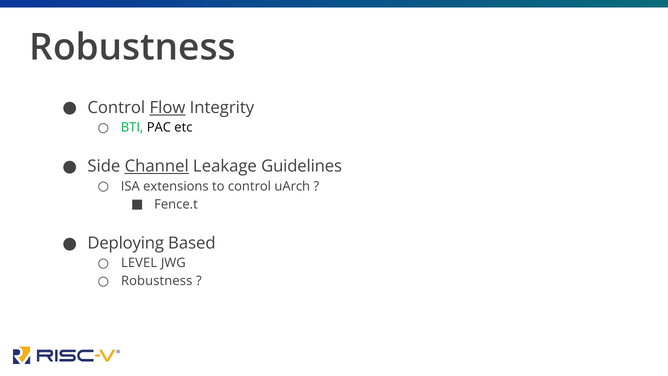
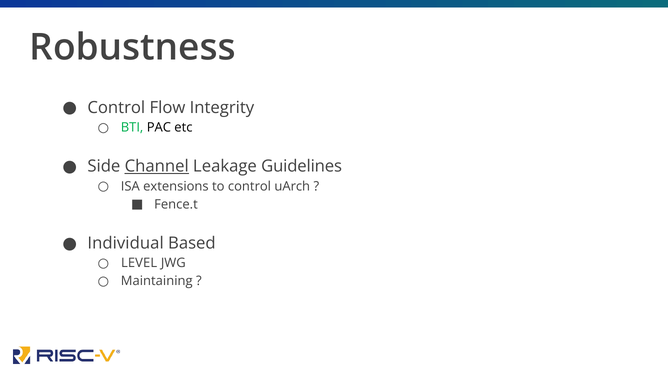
Flow underline: present -> none (167, 108)
Deploying: Deploying -> Individual (126, 243)
Robustness: Robustness -> Maintaining (157, 281)
